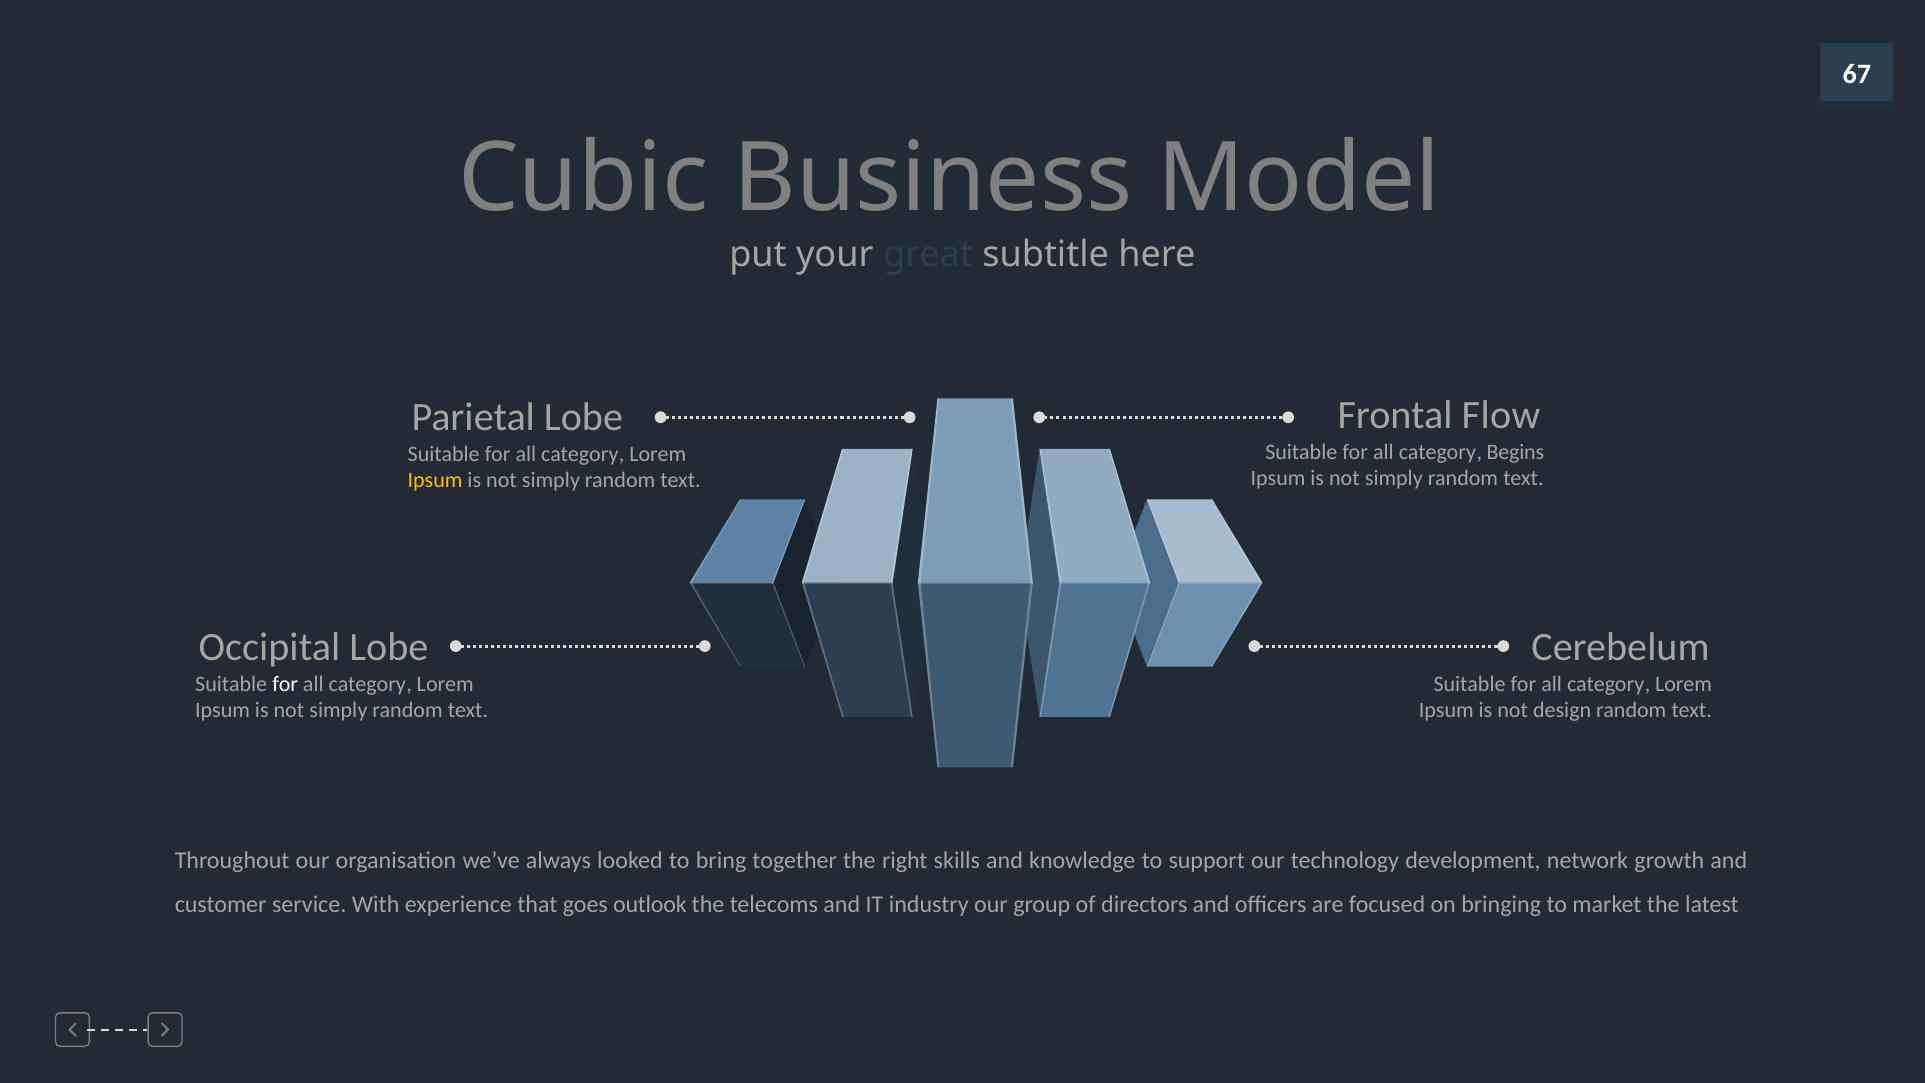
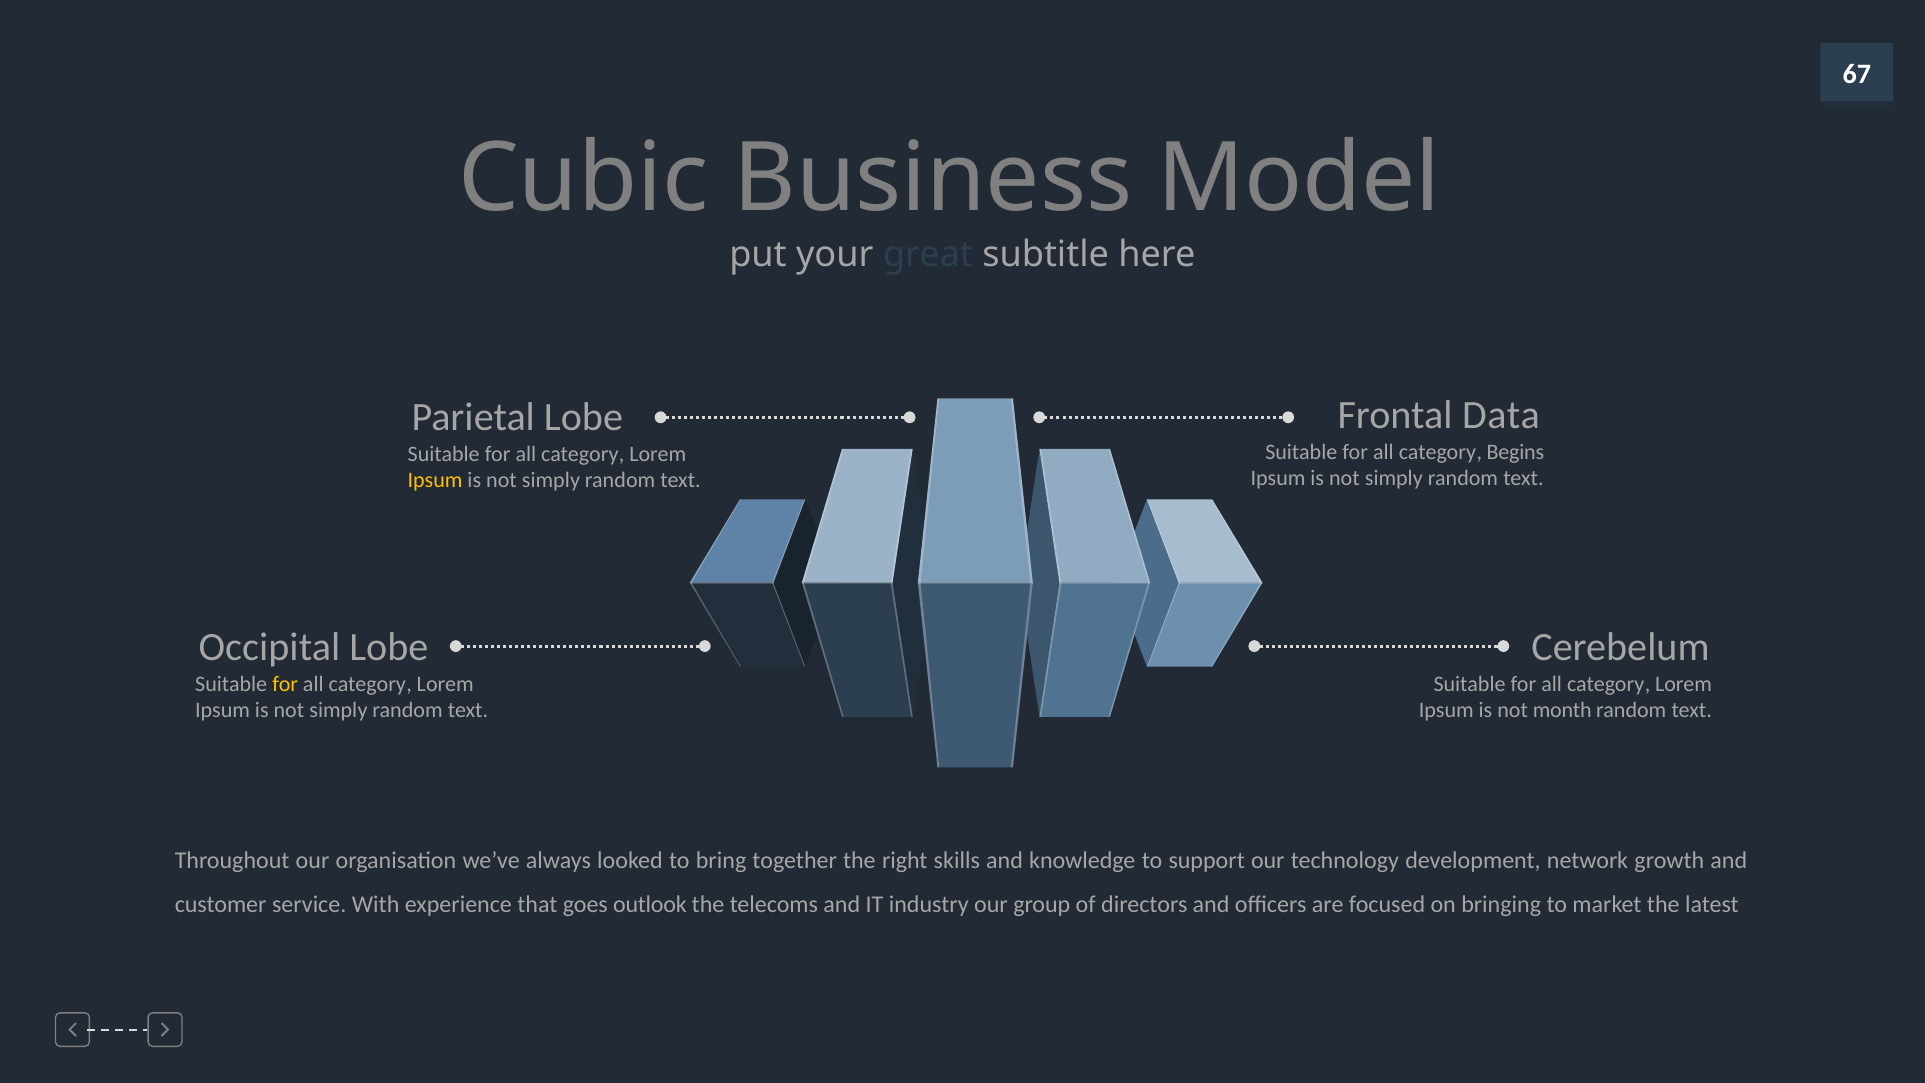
Flow: Flow -> Data (1501, 415)
for colour: white -> yellow (285, 684)
design: design -> month (1562, 710)
